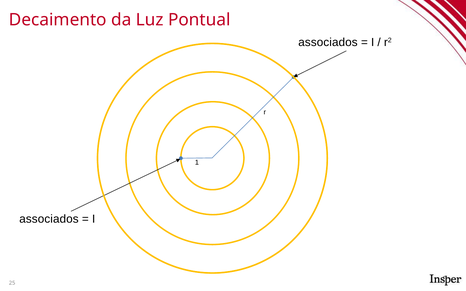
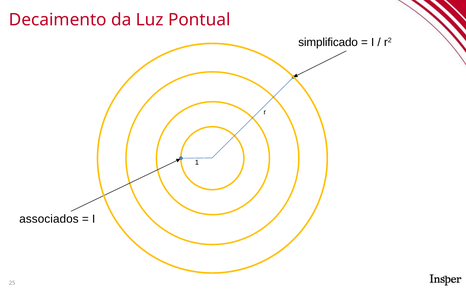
associados: associados -> simplificado (328, 42)
